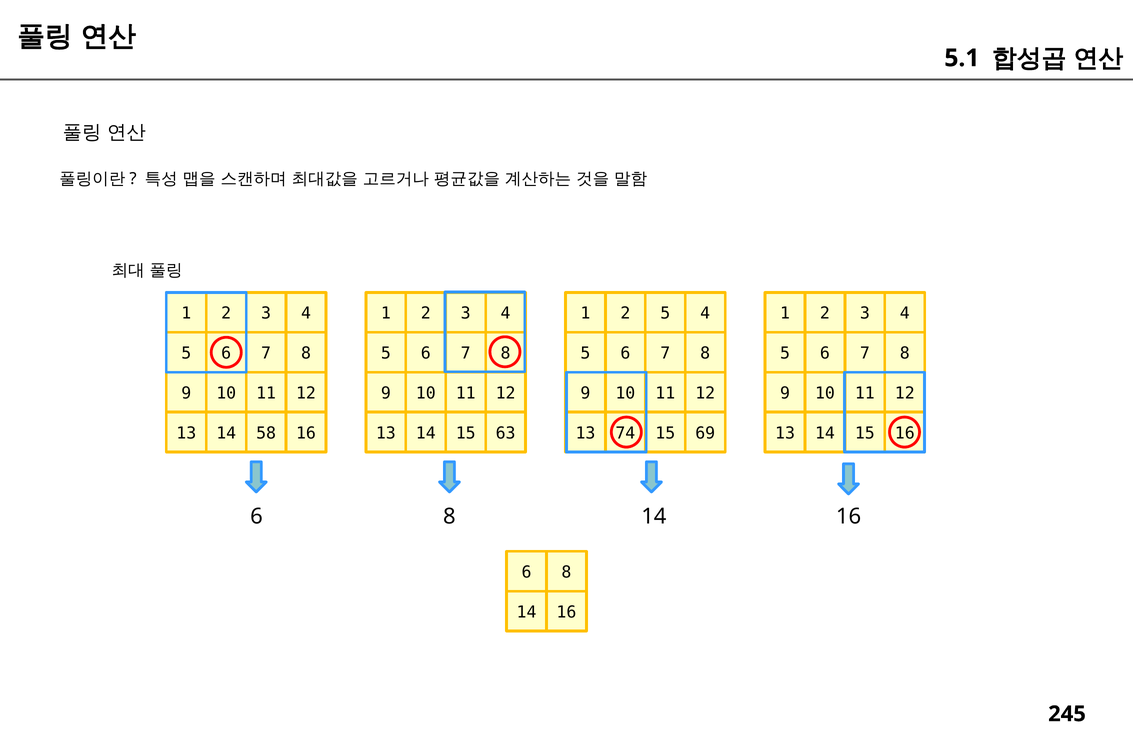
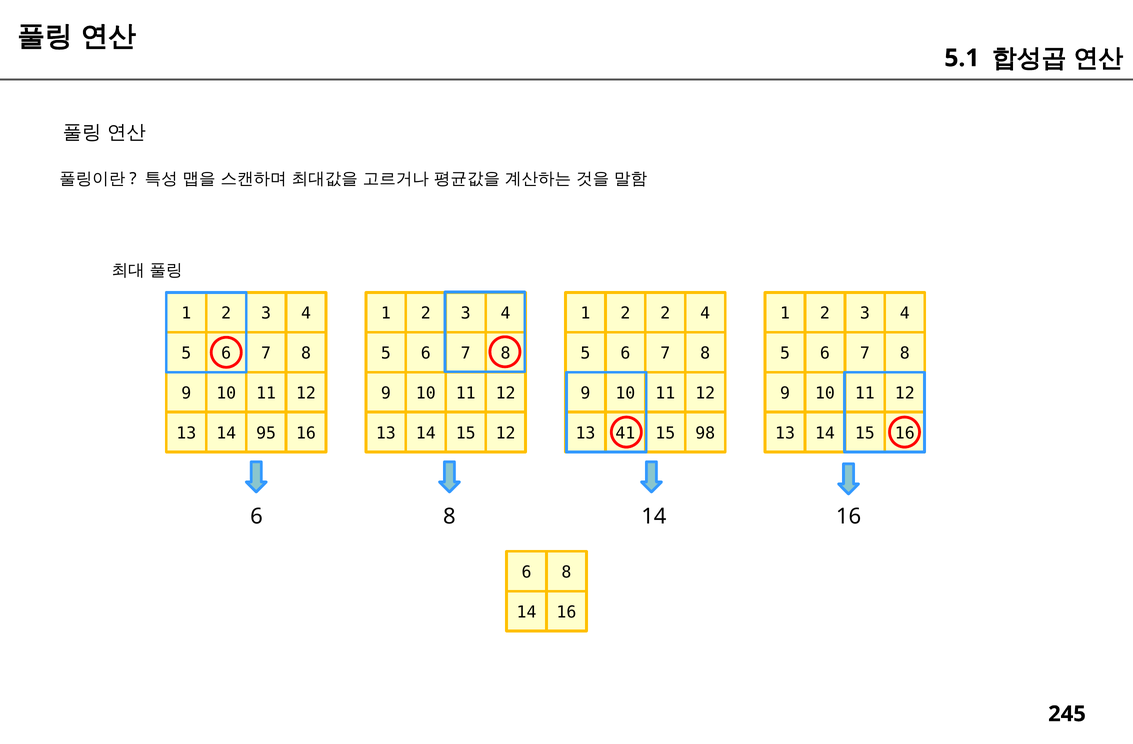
2 5: 5 -> 2 (665, 314)
58: 58 -> 95 (266, 433)
15 63: 63 -> 12 (506, 433)
74: 74 -> 41 (625, 433)
69: 69 -> 98 (705, 433)
